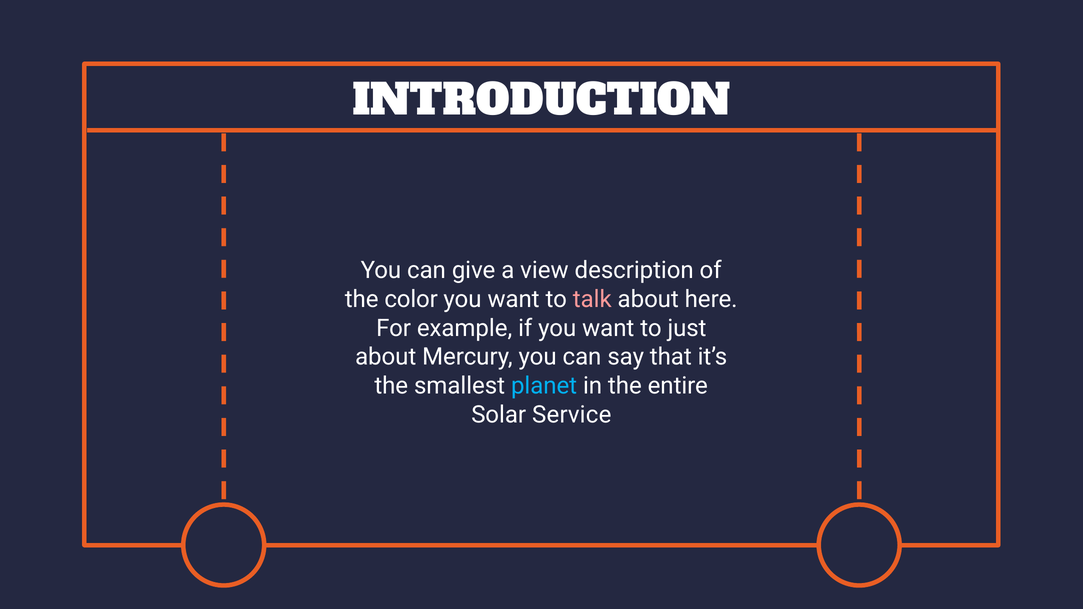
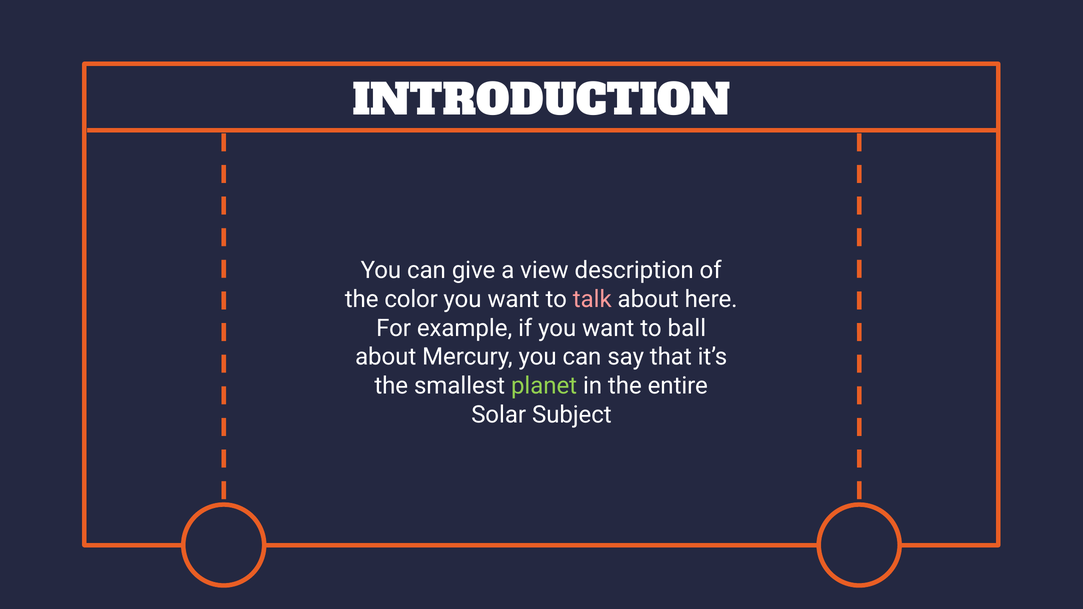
just: just -> ball (687, 328)
planet colour: light blue -> light green (544, 386)
Service: Service -> Subject (572, 415)
